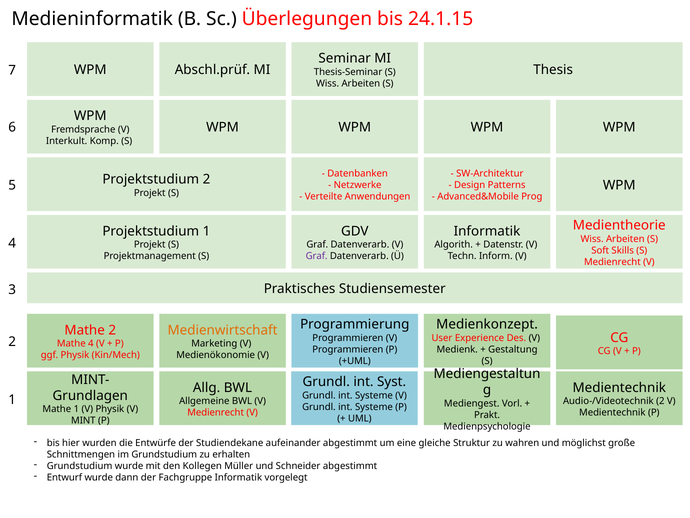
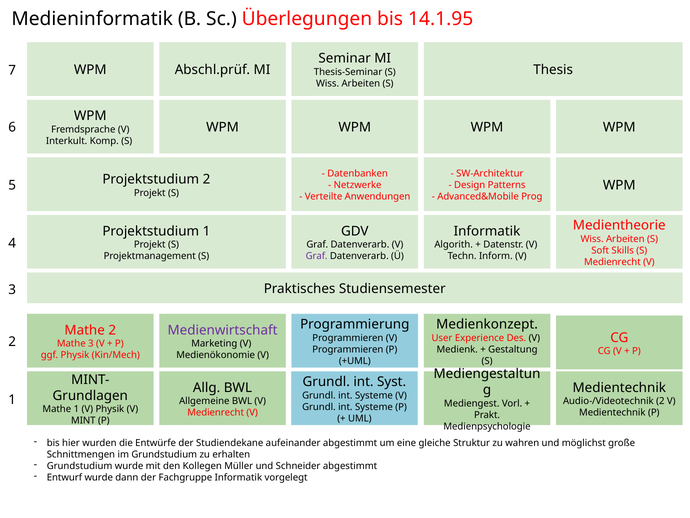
24.1.15: 24.1.15 -> 14.1.95 (441, 19)
Medienwirtschaft colour: orange -> purple (223, 330)
Mathe 4: 4 -> 3 (91, 343)
